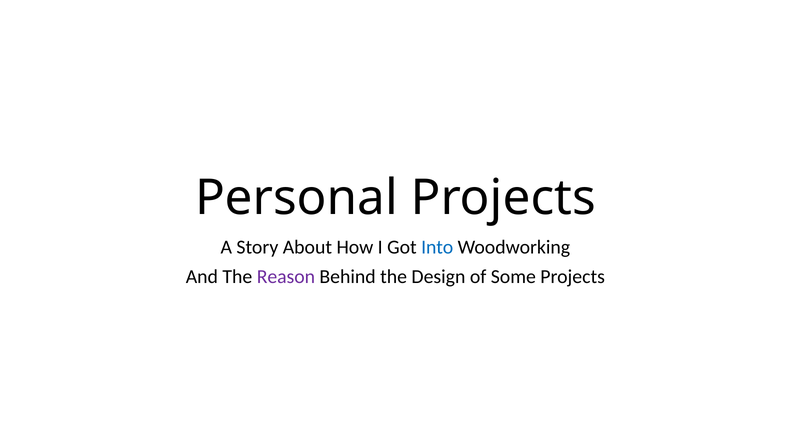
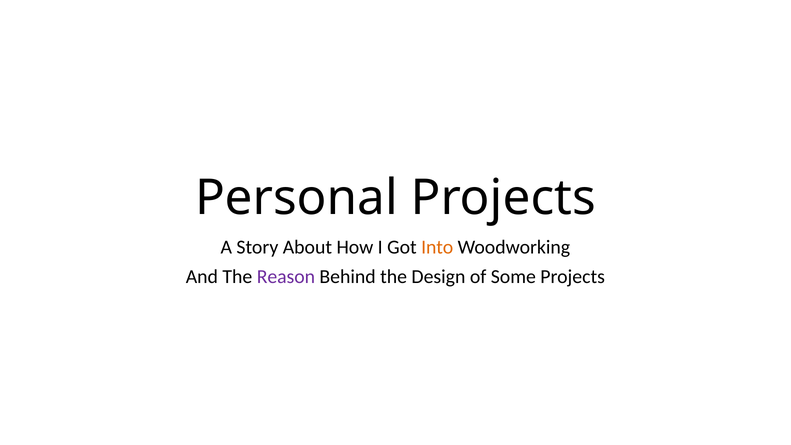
Into colour: blue -> orange (437, 247)
